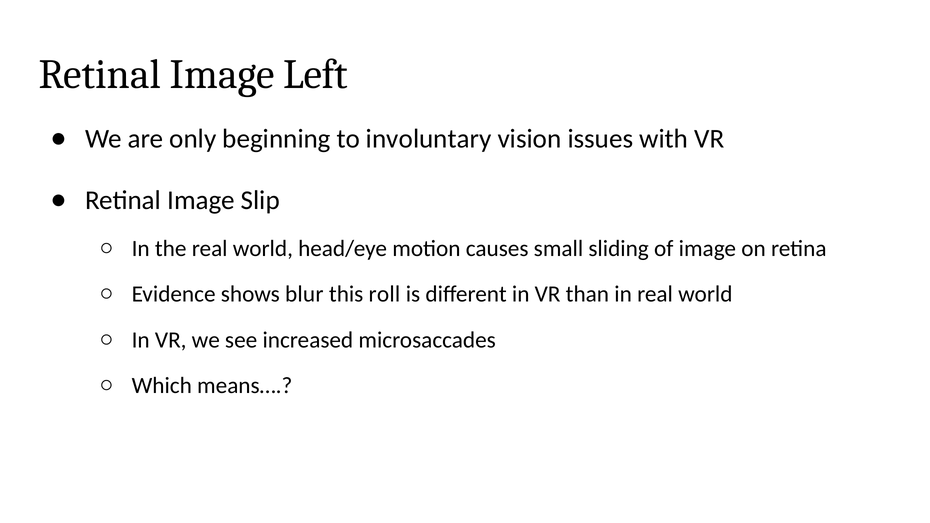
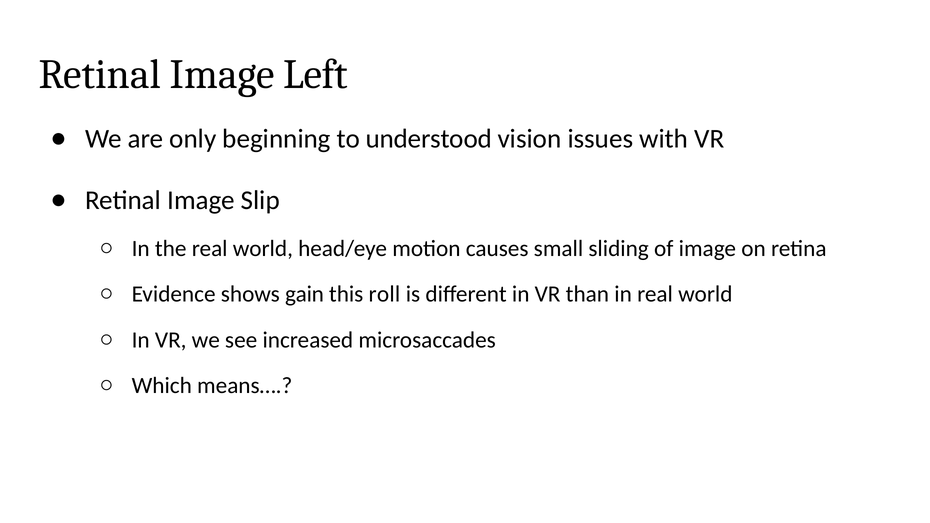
involuntary: involuntary -> understood (429, 139)
blur: blur -> gain (304, 294)
